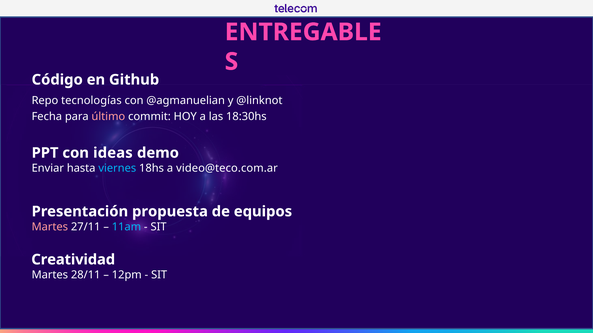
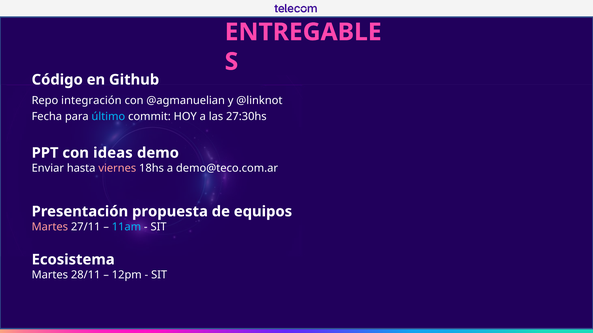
tecnologías: tecnologías -> integración (91, 101)
último colour: pink -> light blue (108, 117)
18:30hs: 18:30hs -> 27:30hs (246, 117)
viernes colour: light blue -> pink (117, 168)
video@teco.com.ar: video@teco.com.ar -> demo@teco.com.ar (227, 168)
Creatividad: Creatividad -> Ecosistema (73, 260)
